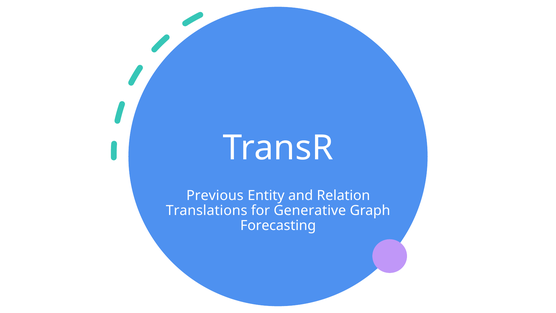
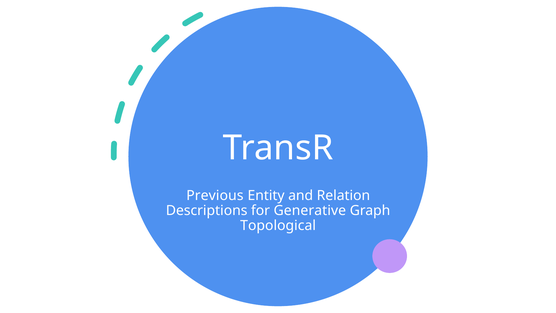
Translations: Translations -> Descriptions (207, 210)
Forecasting: Forecasting -> Topological (278, 225)
